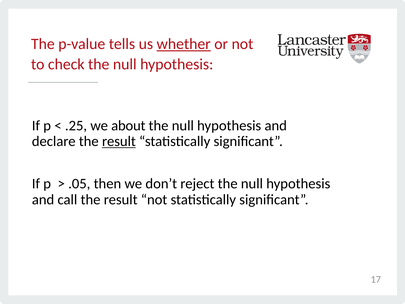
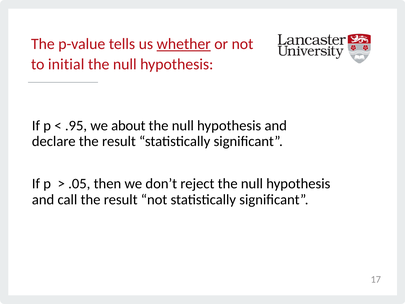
check: check -> initial (66, 64)
.25: .25 -> .95 (76, 125)
result underline: present -> none (119, 141)
